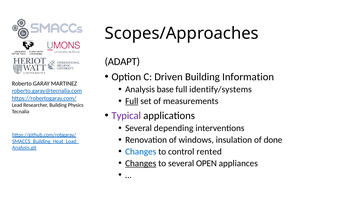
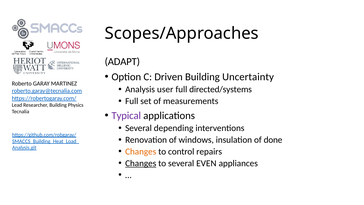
Information: Information -> Uncertainty (248, 77)
base: base -> user (165, 89)
identify/systems: identify/systems -> directed/systems (221, 89)
Full underline: present -> none (132, 101)
Changes colour: blue -> orange (141, 151)
rented: rented -> repairs (209, 151)
OPEN: OPEN -> EVEN (206, 163)
